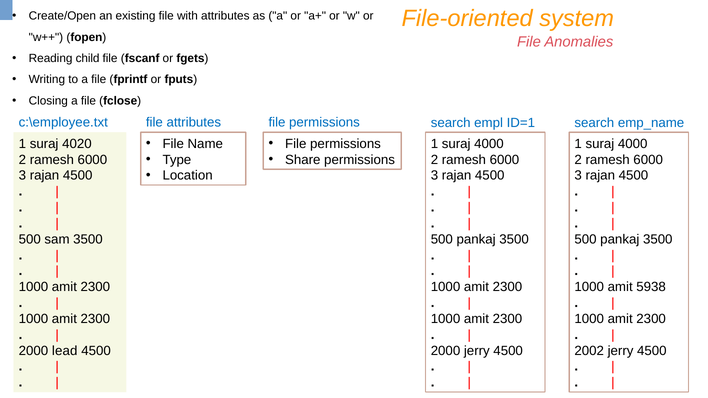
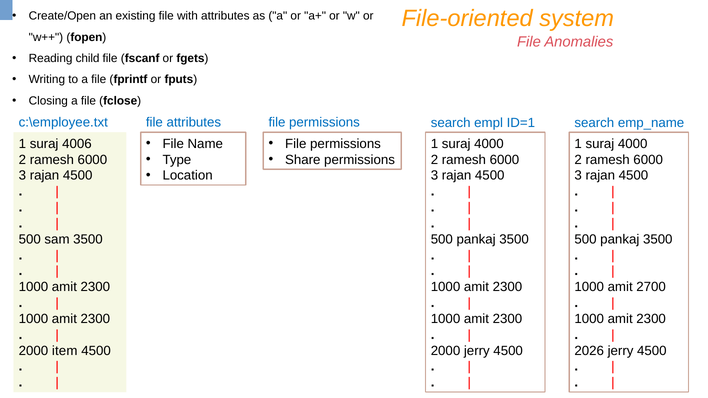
4020: 4020 -> 4006 (77, 144)
5938: 5938 -> 2700 (651, 287)
lead: lead -> item (65, 351)
2002: 2002 -> 2026 (589, 351)
